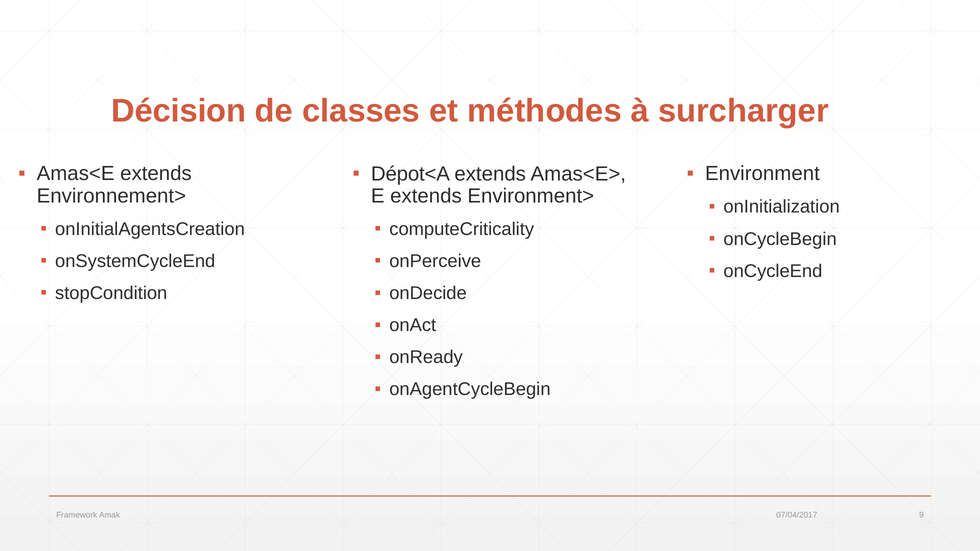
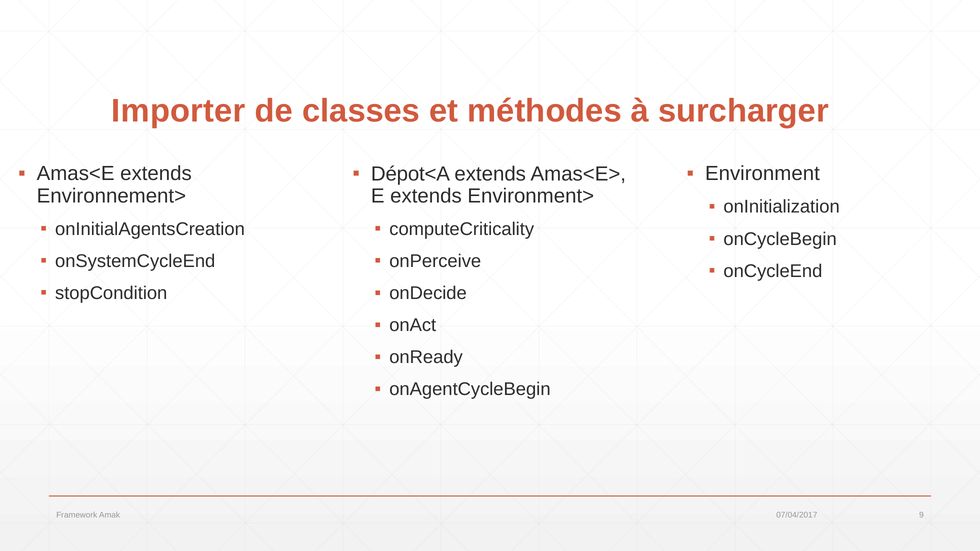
Décision: Décision -> Importer (178, 111)
